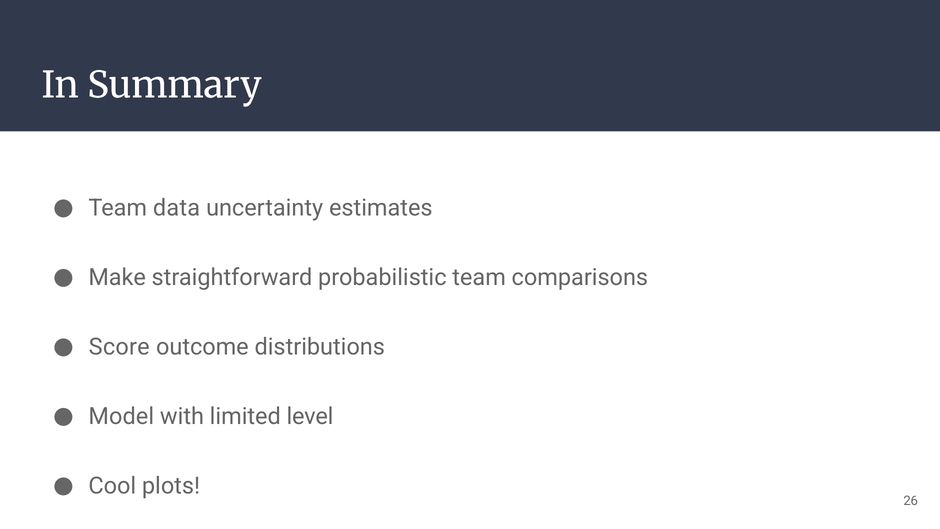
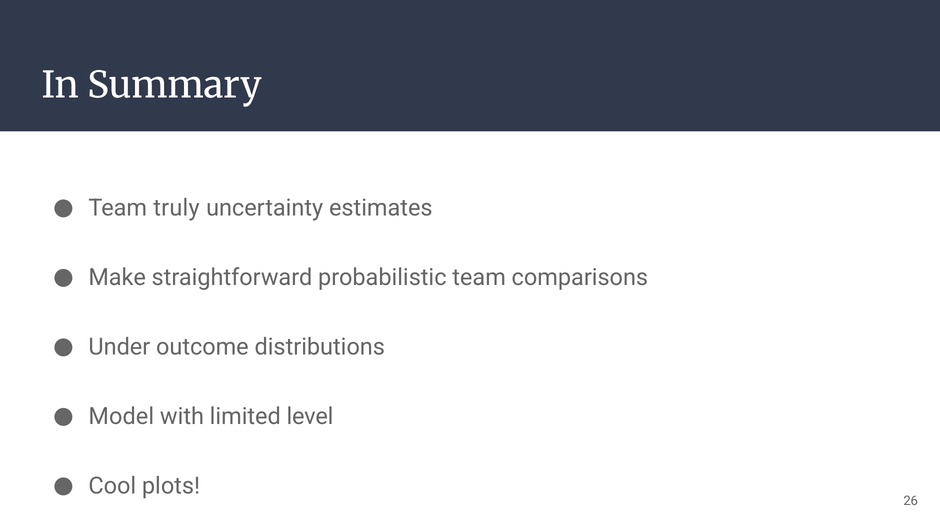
data: data -> truly (176, 208)
Score: Score -> Under (119, 347)
